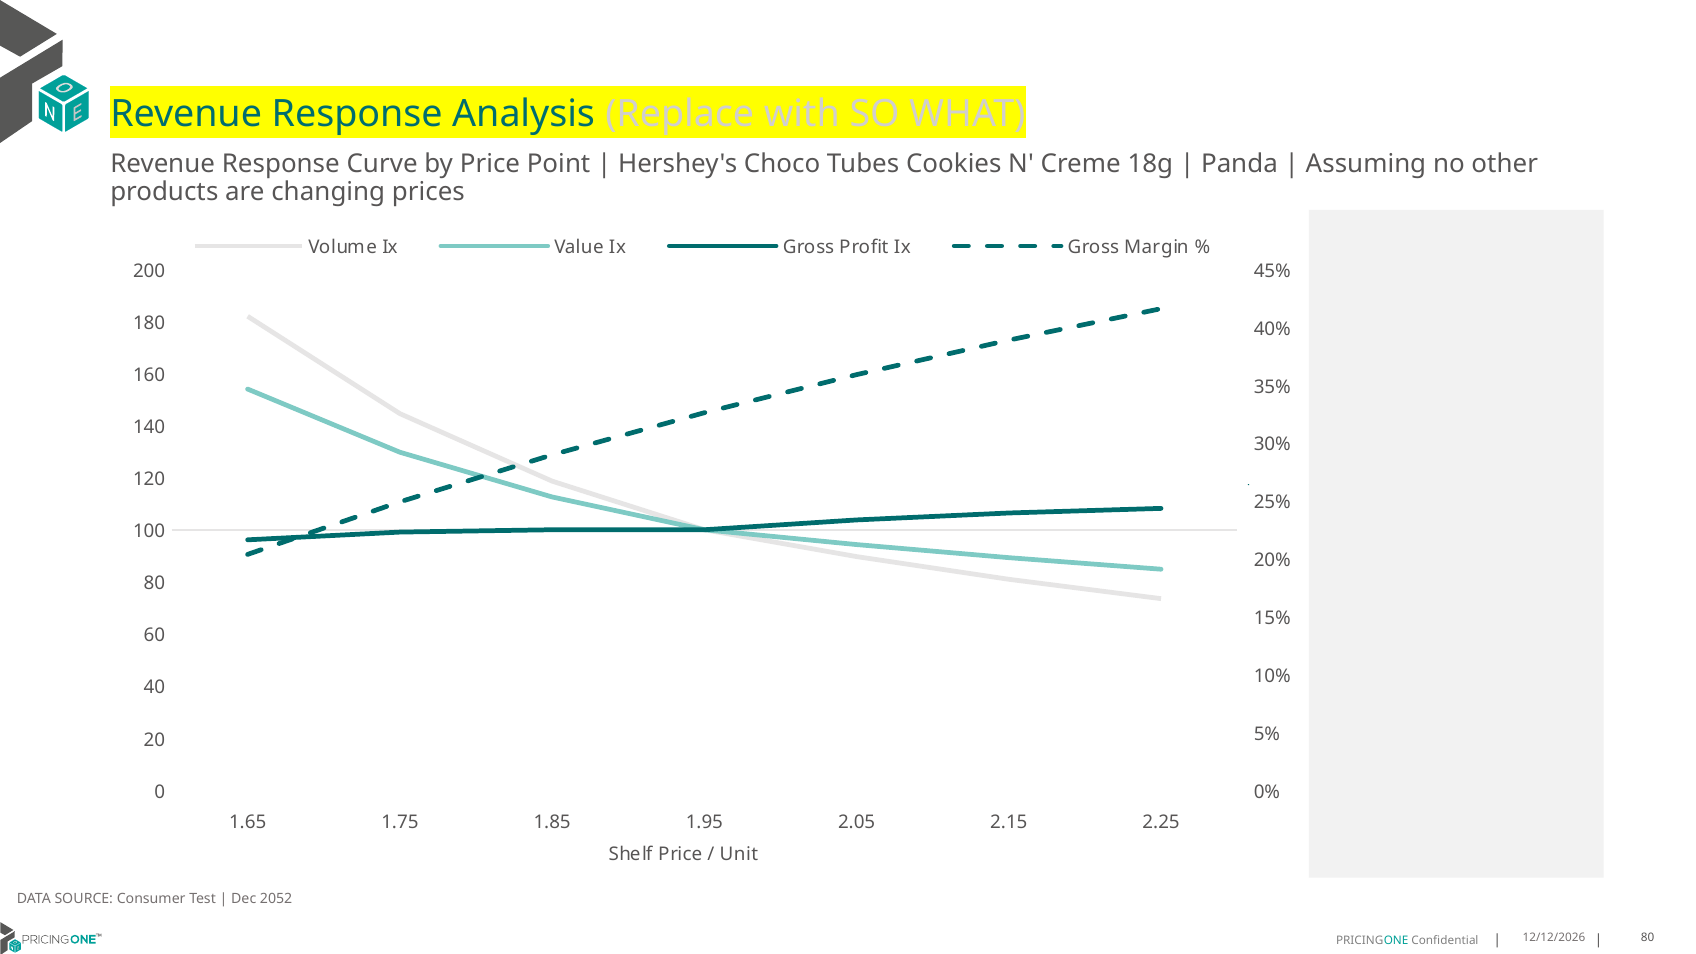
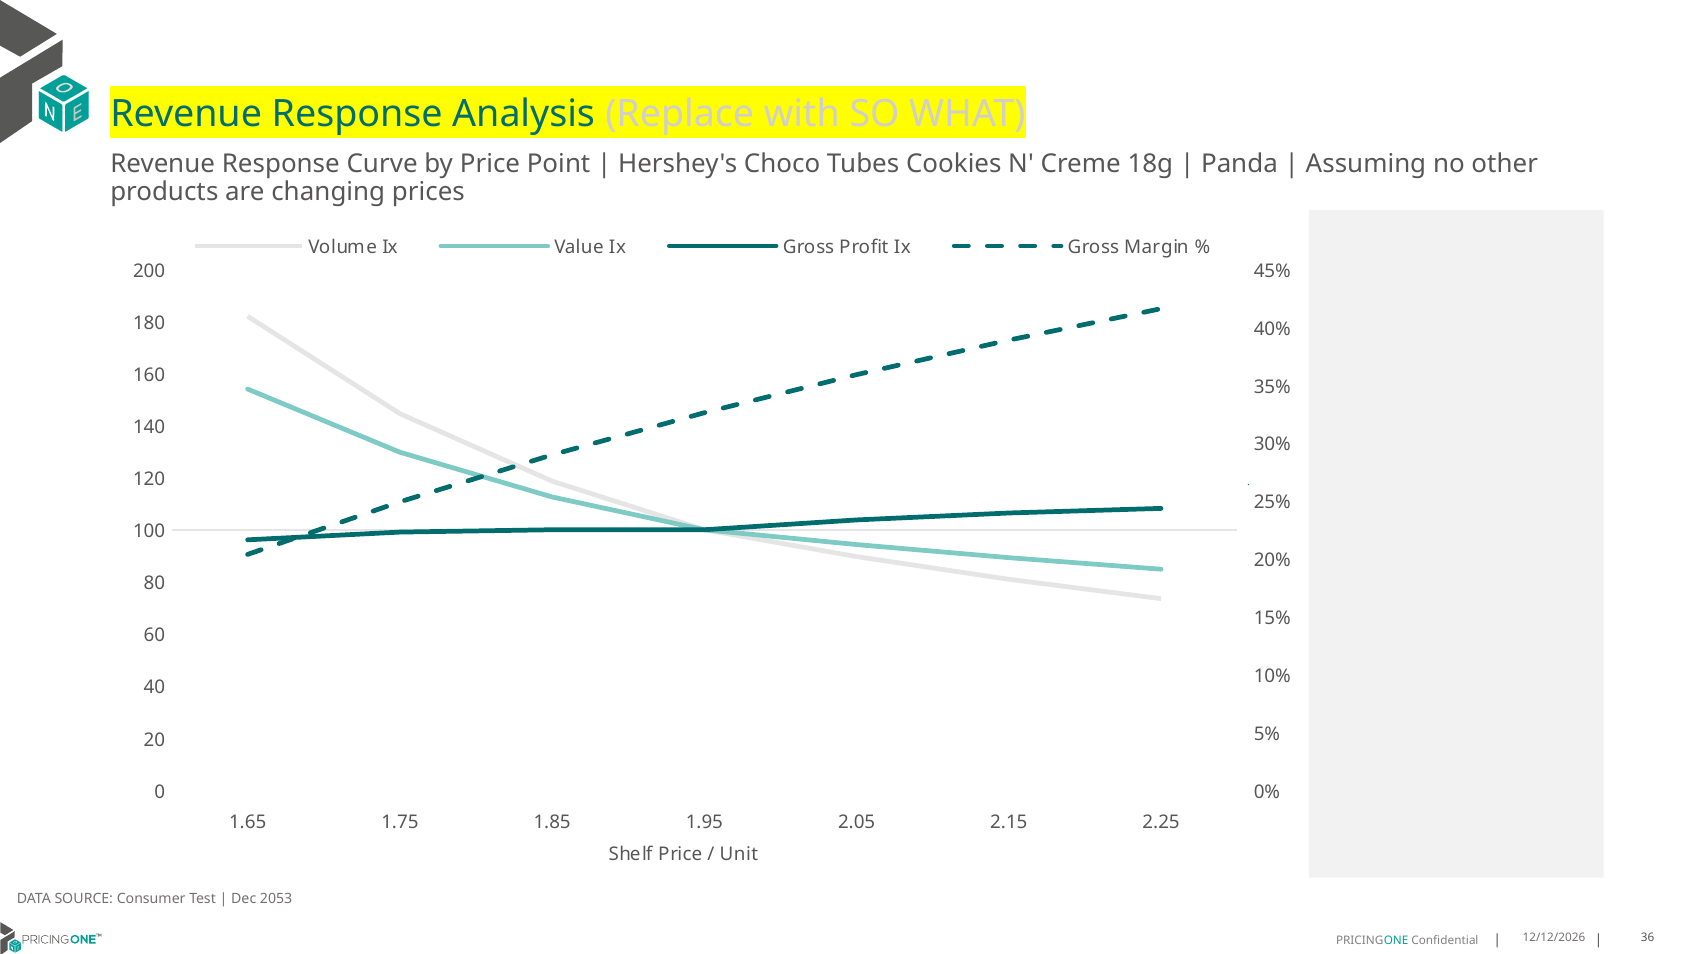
2052: 2052 -> 2053 (276, 899)
80: 80 -> 36 (1648, 938)
